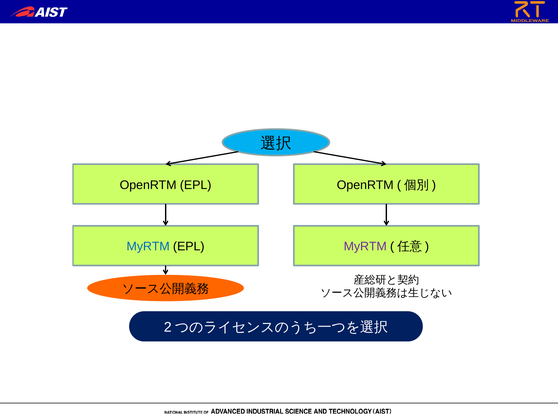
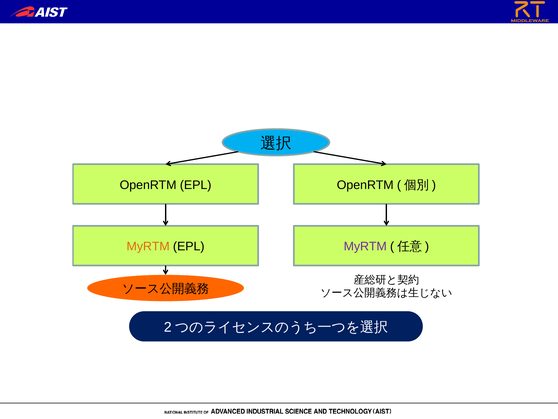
MyRTM colour: blue -> orange (148, 246)
